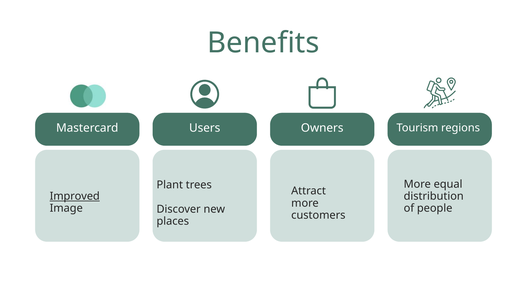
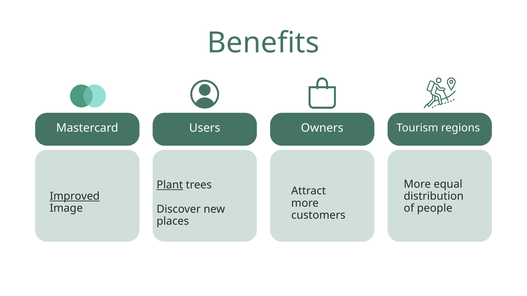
Plant underline: none -> present (170, 185)
